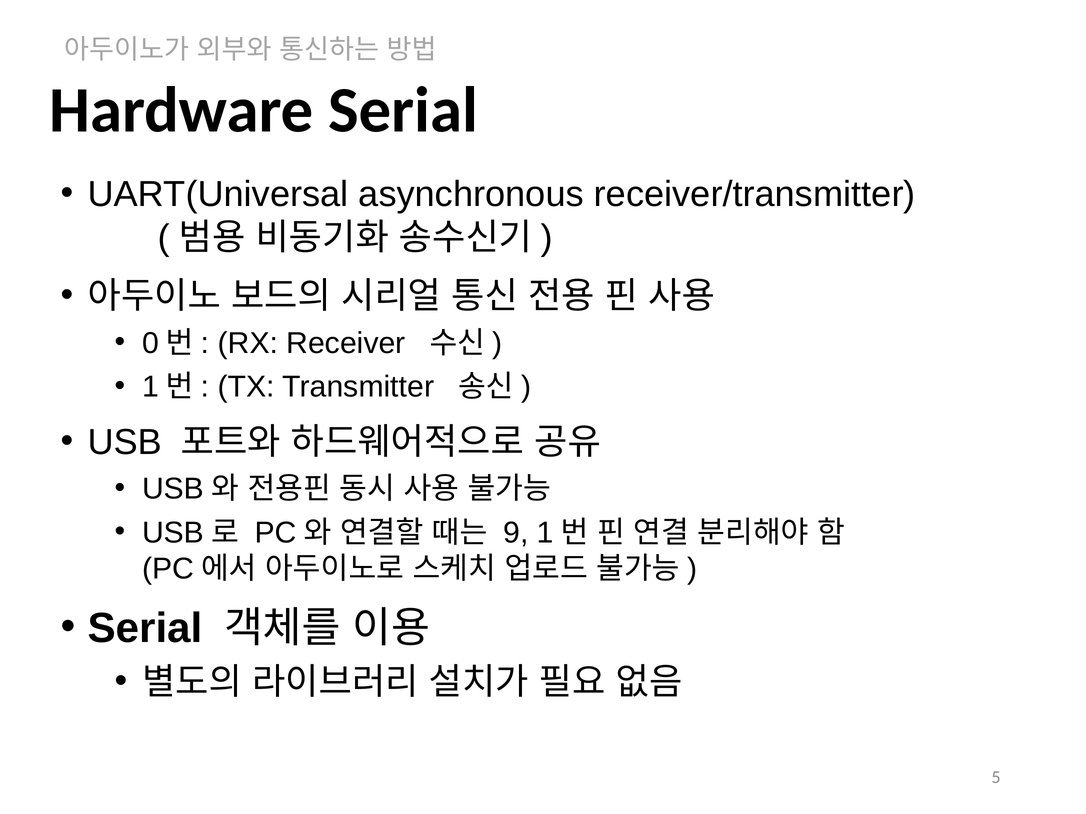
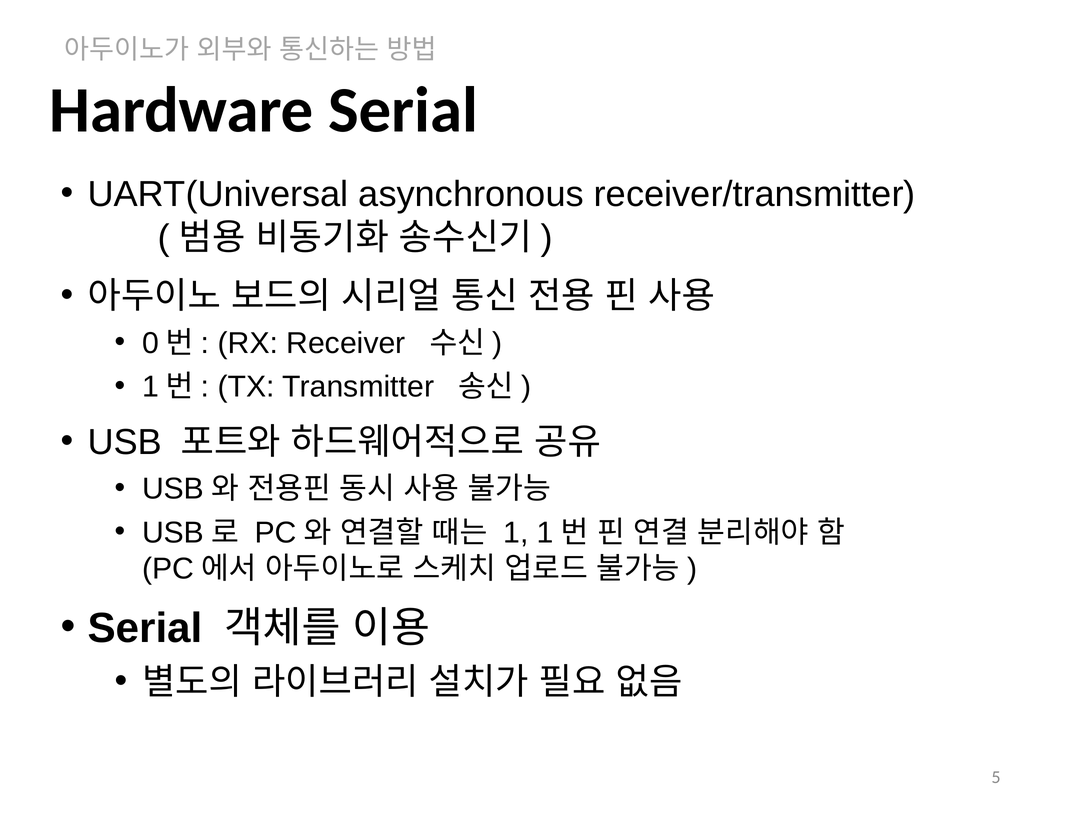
9: 9 -> 1 (516, 533)
